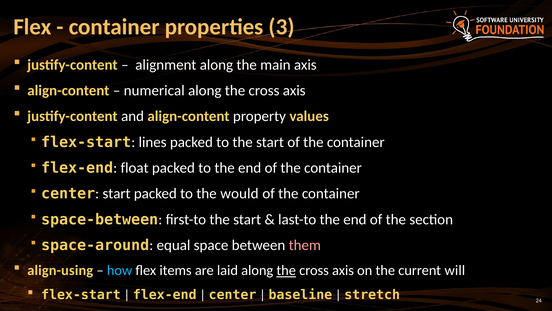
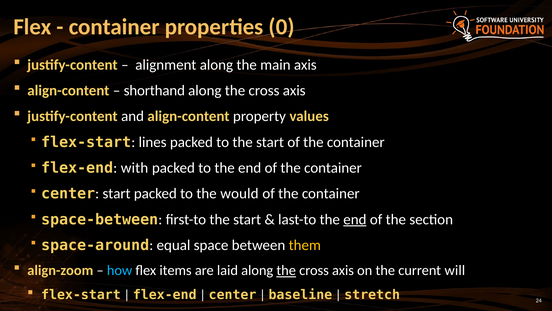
3: 3 -> 0 (282, 27)
numerical: numerical -> shorthand (154, 90)
float: float -> with (135, 168)
end underline: none -> present (355, 219)
them colour: pink -> yellow (305, 245)
align-using: align-using -> align-zoom (60, 270)
